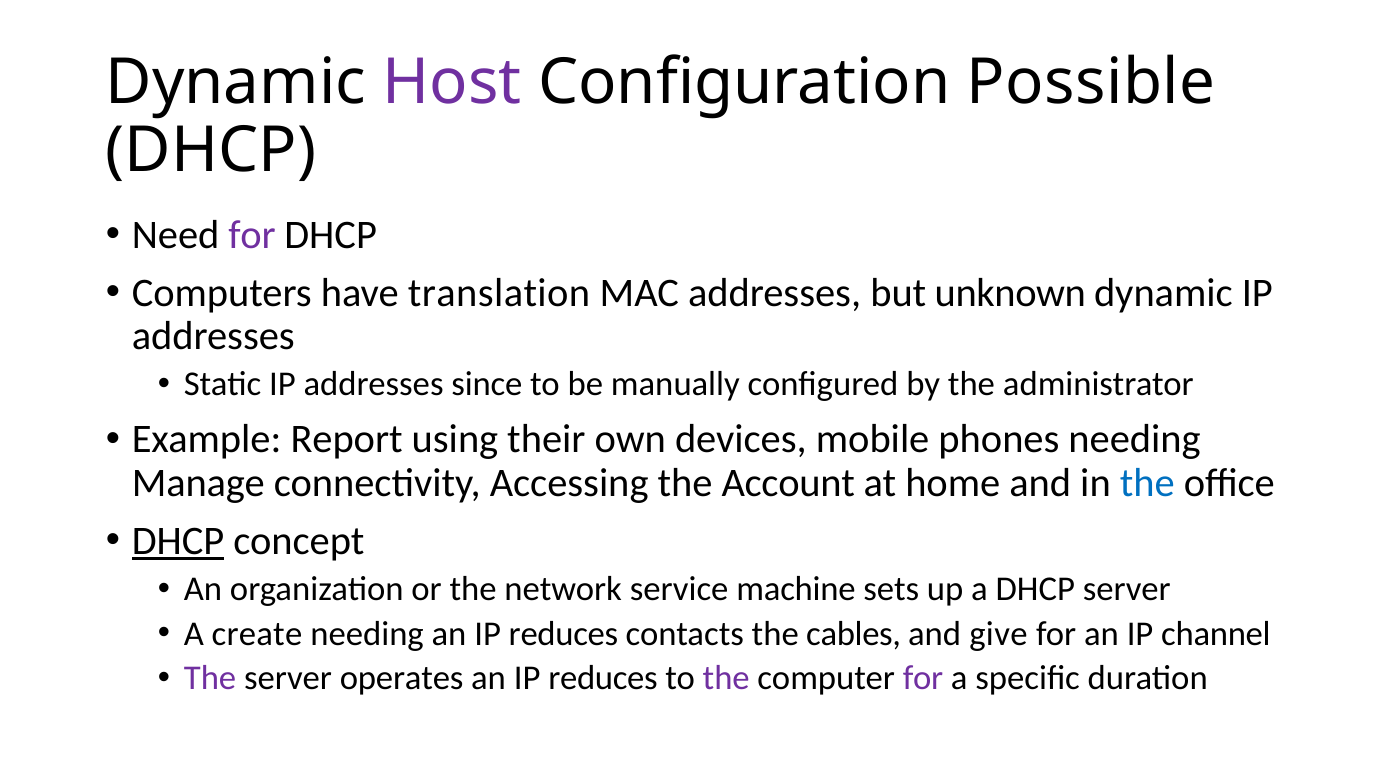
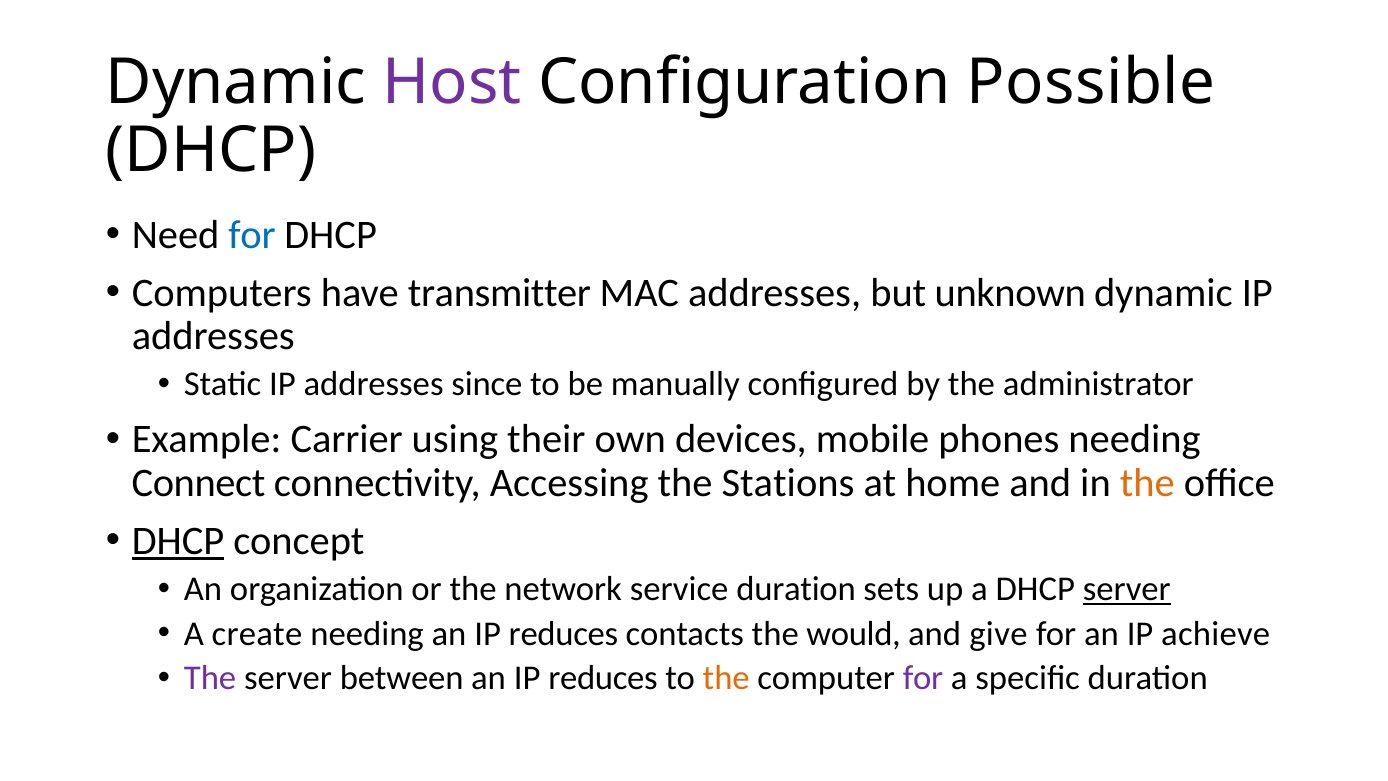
for colour: purple -> blue (252, 235)
translation: translation -> transmitter (499, 293)
Report: Report -> Carrier (347, 439)
Manage: Manage -> Connect (198, 483)
Account: Account -> Stations (788, 483)
the colour: blue -> orange (1147, 483)
service machine: machine -> duration (796, 589)
server underline: none -> present (1127, 589)
cables: cables -> would (854, 633)
channel: channel -> achieve (1216, 633)
operates: operates -> between (402, 678)
the colour: purple -> orange (726, 678)
